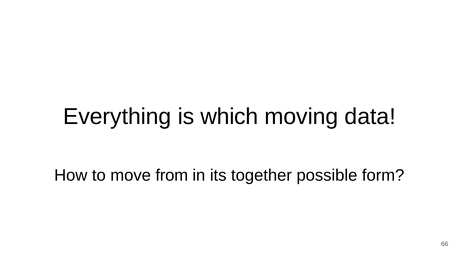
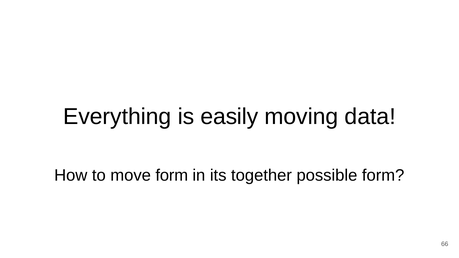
which: which -> easily (229, 117)
move from: from -> form (172, 175)
